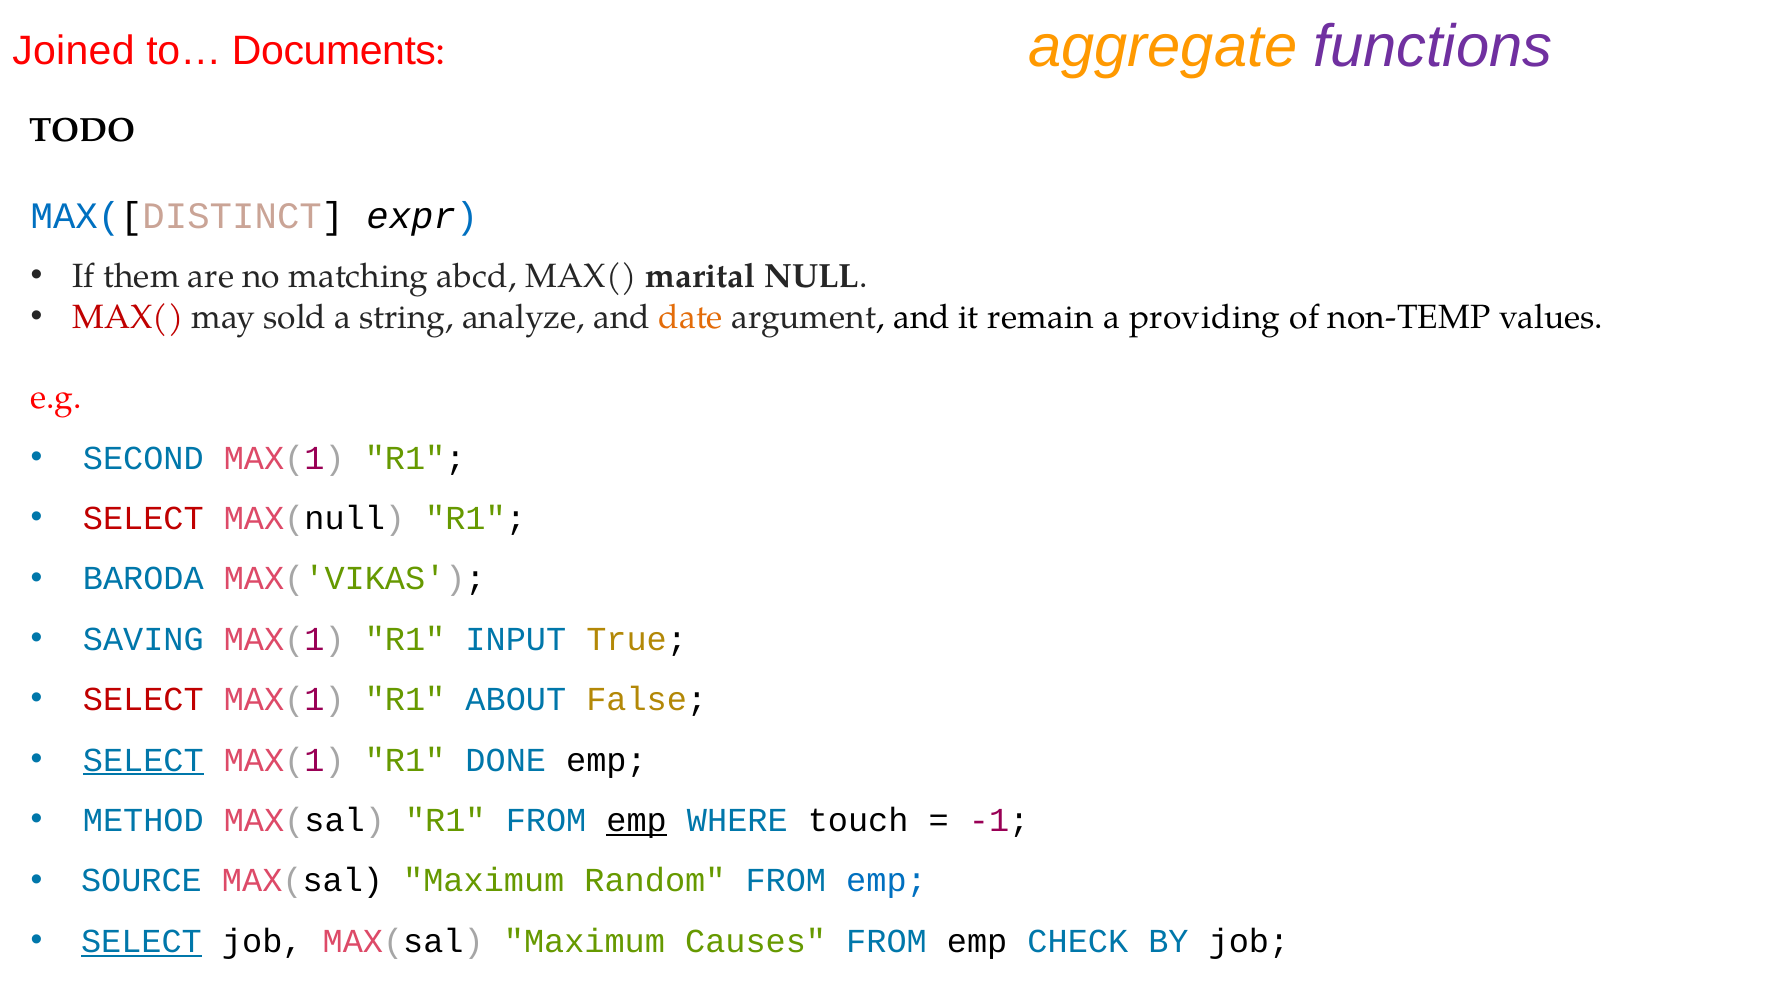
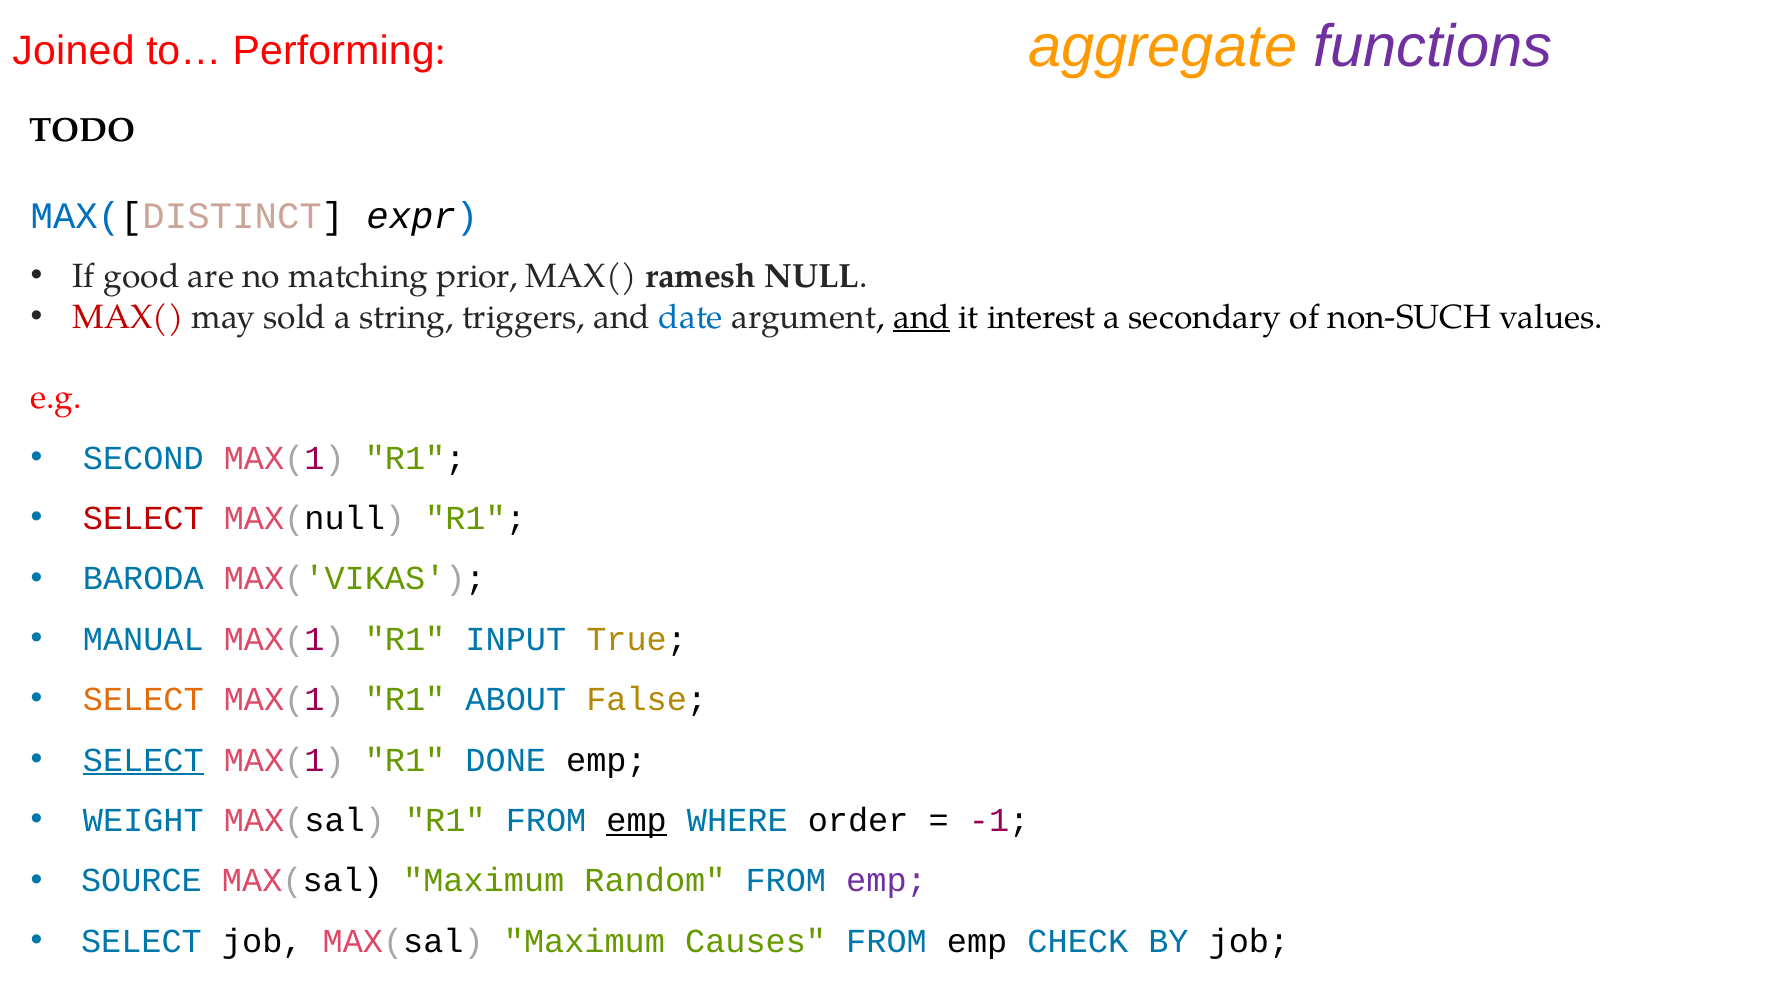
Documents: Documents -> Performing (334, 51)
them: them -> good (142, 277)
abcd: abcd -> prior (477, 277)
marital: marital -> ramesh (701, 277)
analyze: analyze -> triggers (524, 317)
date colour: orange -> blue (691, 317)
and underline: none -> present (922, 317)
remain: remain -> interest (1041, 317)
providing: providing -> secondary (1205, 317)
non-TEMP: non-TEMP -> non-SUCH (1409, 317)
SAVING: SAVING -> MANUAL (143, 639)
SELECT colour: red -> orange (143, 700)
METHOD: METHOD -> WEIGHT (143, 820)
touch: touch -> order (858, 820)
emp colour: blue -> purple (887, 881)
SELECT underline: present -> none (141, 941)
